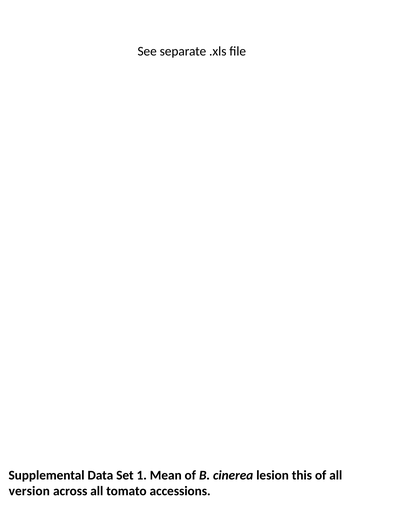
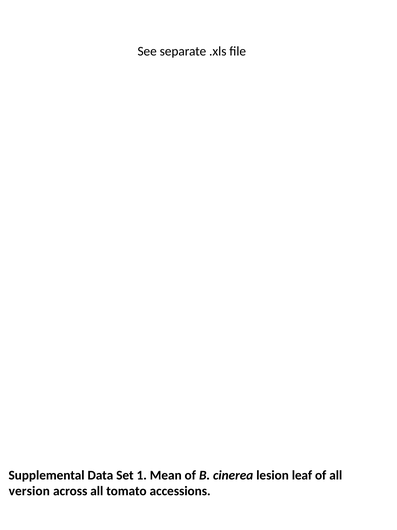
this: this -> leaf (302, 475)
